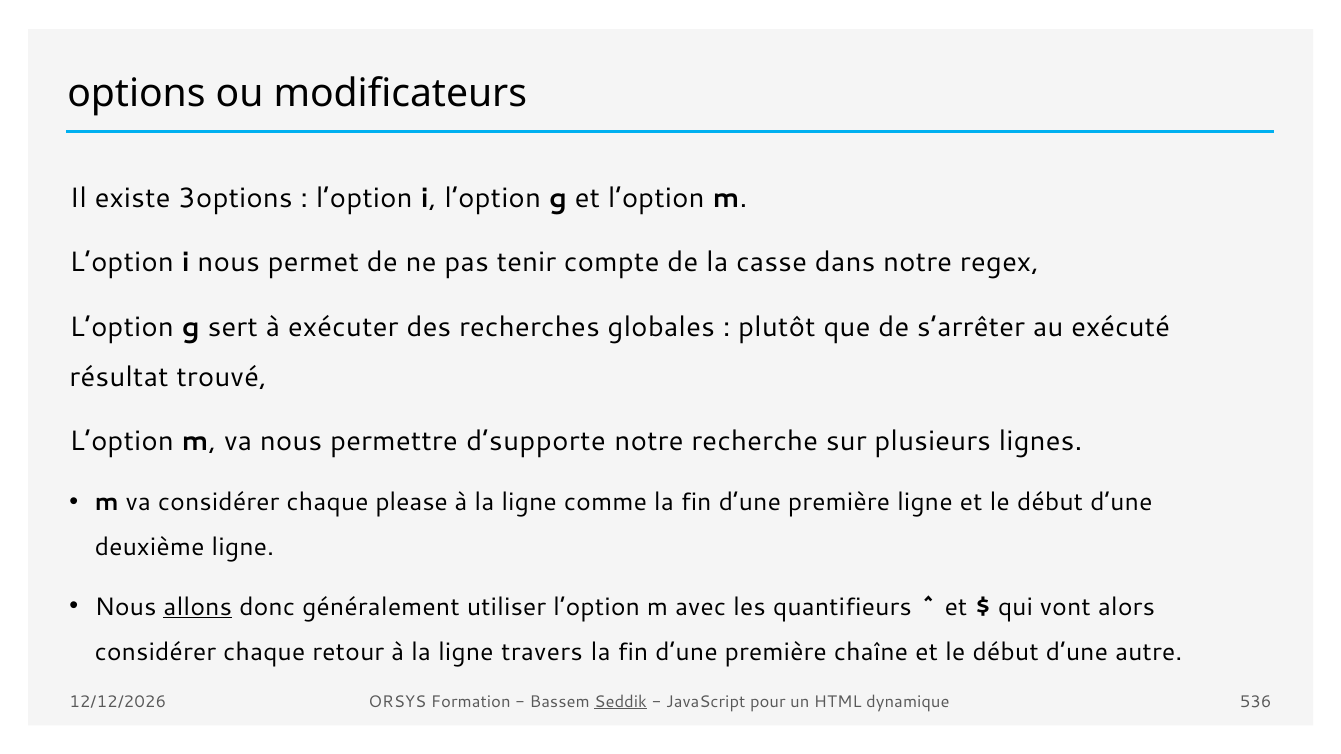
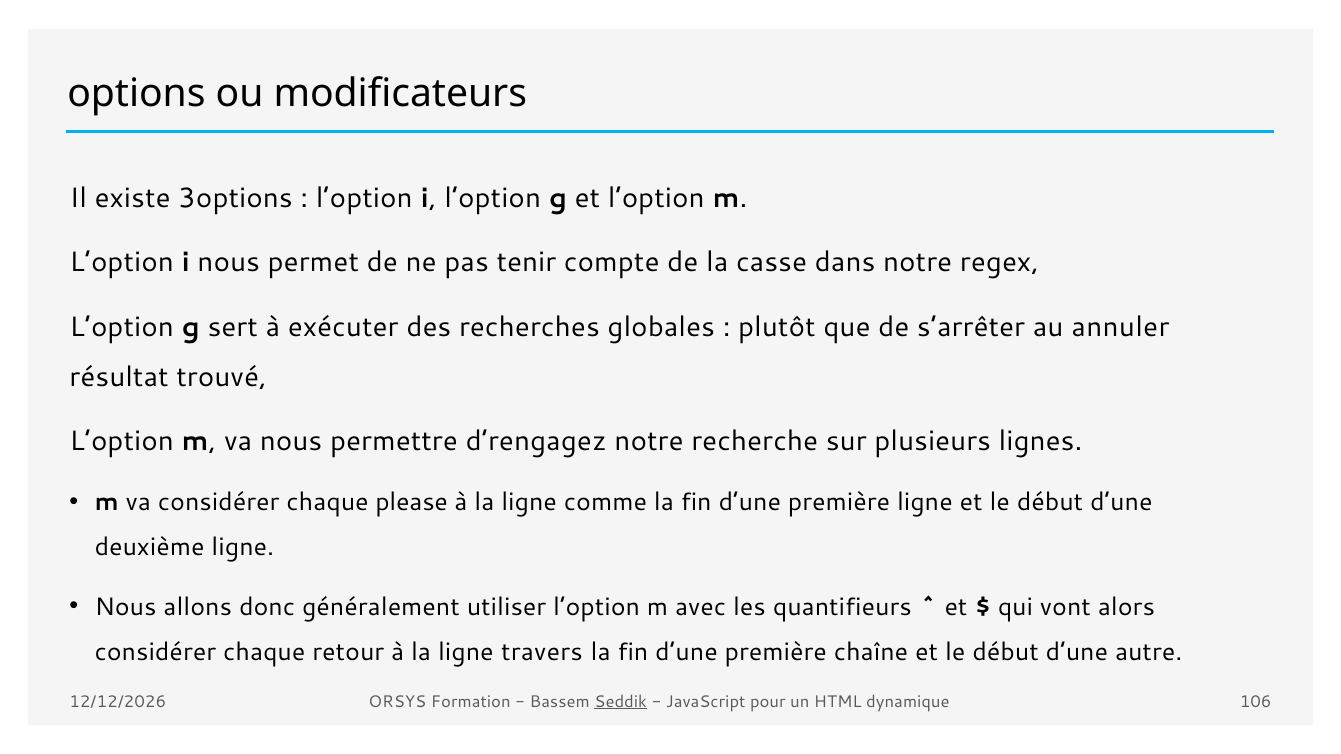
exécuté: exécuté -> annuler (1120, 327)
d’supporte: d’supporte -> d’rengagez (536, 442)
allons underline: present -> none (198, 607)
536: 536 -> 106 (1256, 702)
